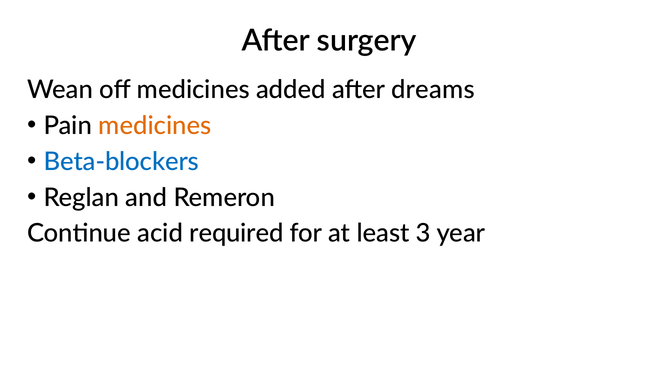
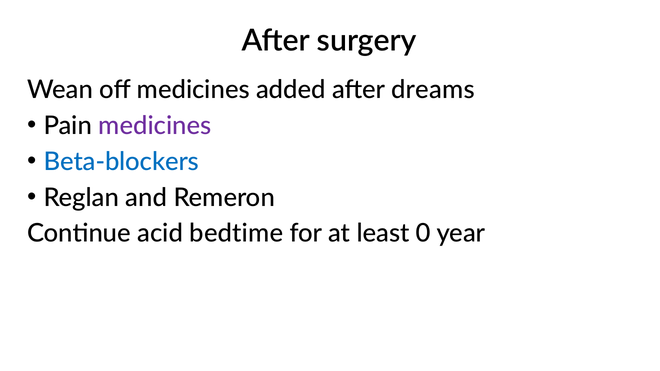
medicines colour: orange -> purple (155, 126)
required: required -> bedtime (236, 234)
3: 3 -> 0 (423, 234)
